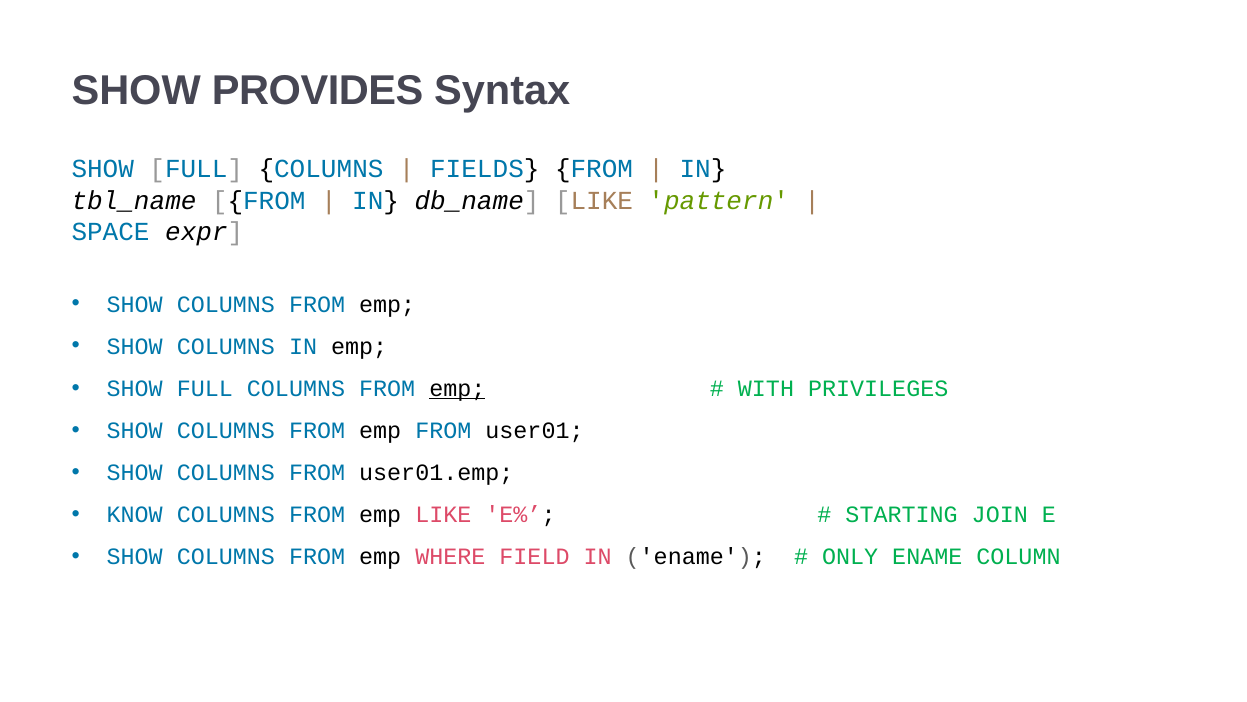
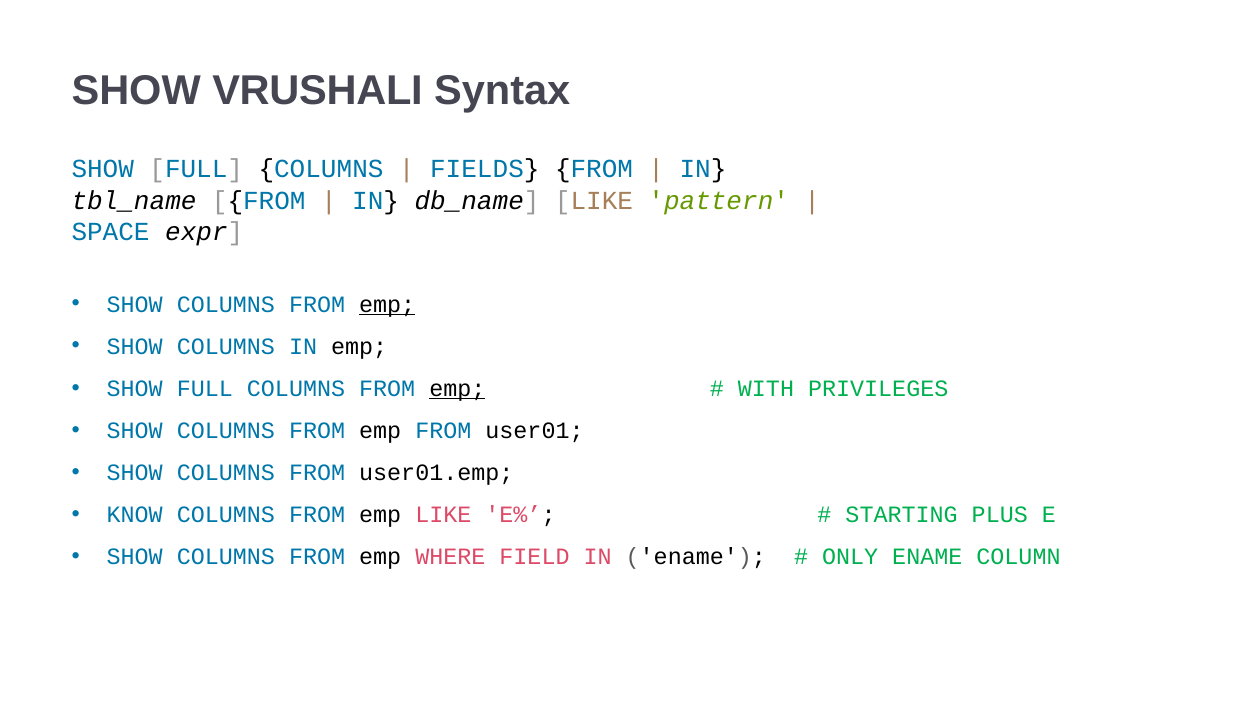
PROVIDES: PROVIDES -> VRUSHALI (318, 90)
emp underline: none -> present (387, 304)
JOIN: JOIN -> PLUS (1000, 515)
